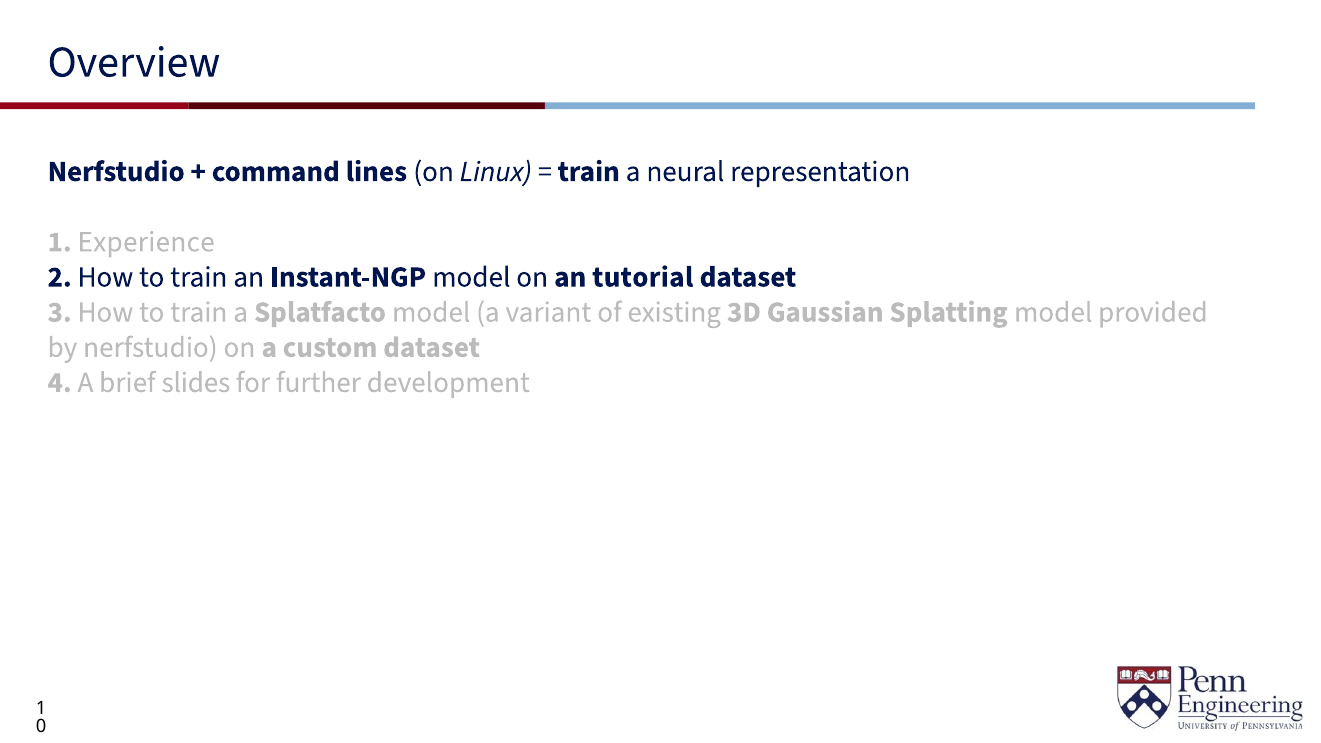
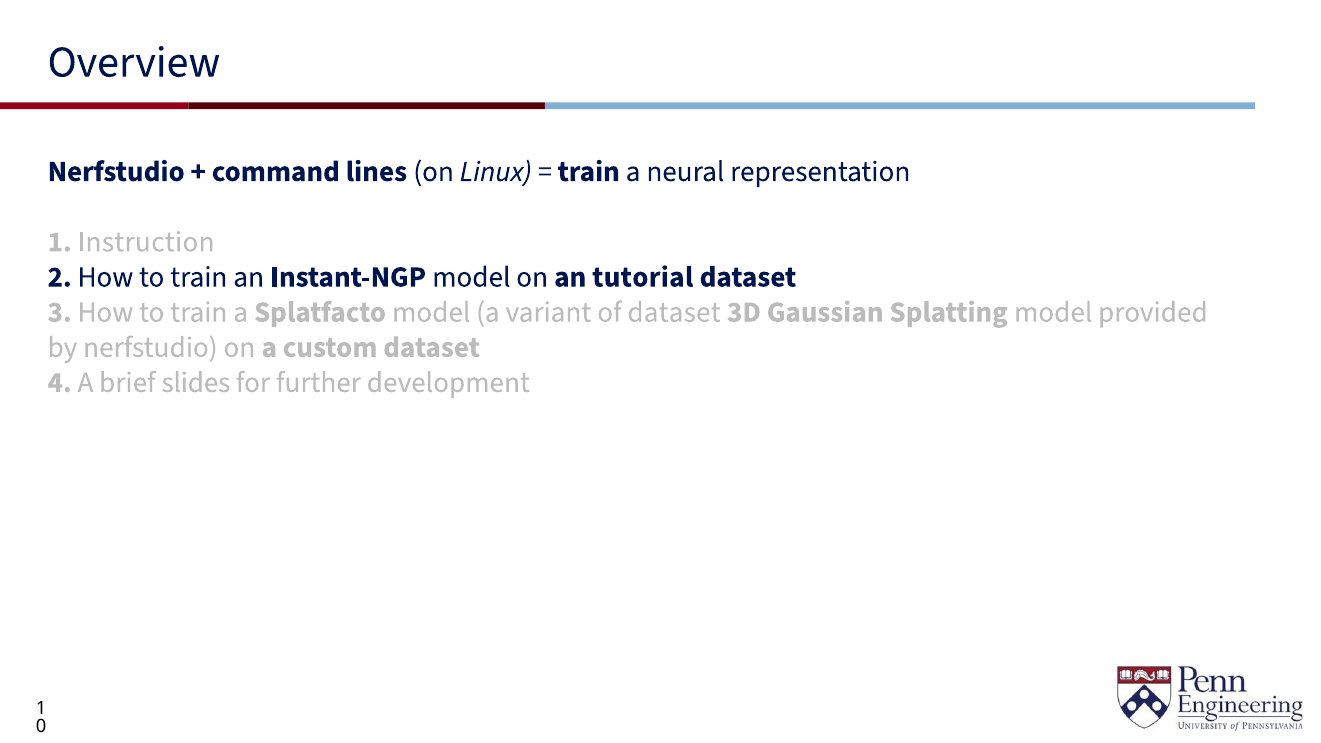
Experience: Experience -> Instruction (146, 242)
of existing: existing -> dataset (674, 312)
